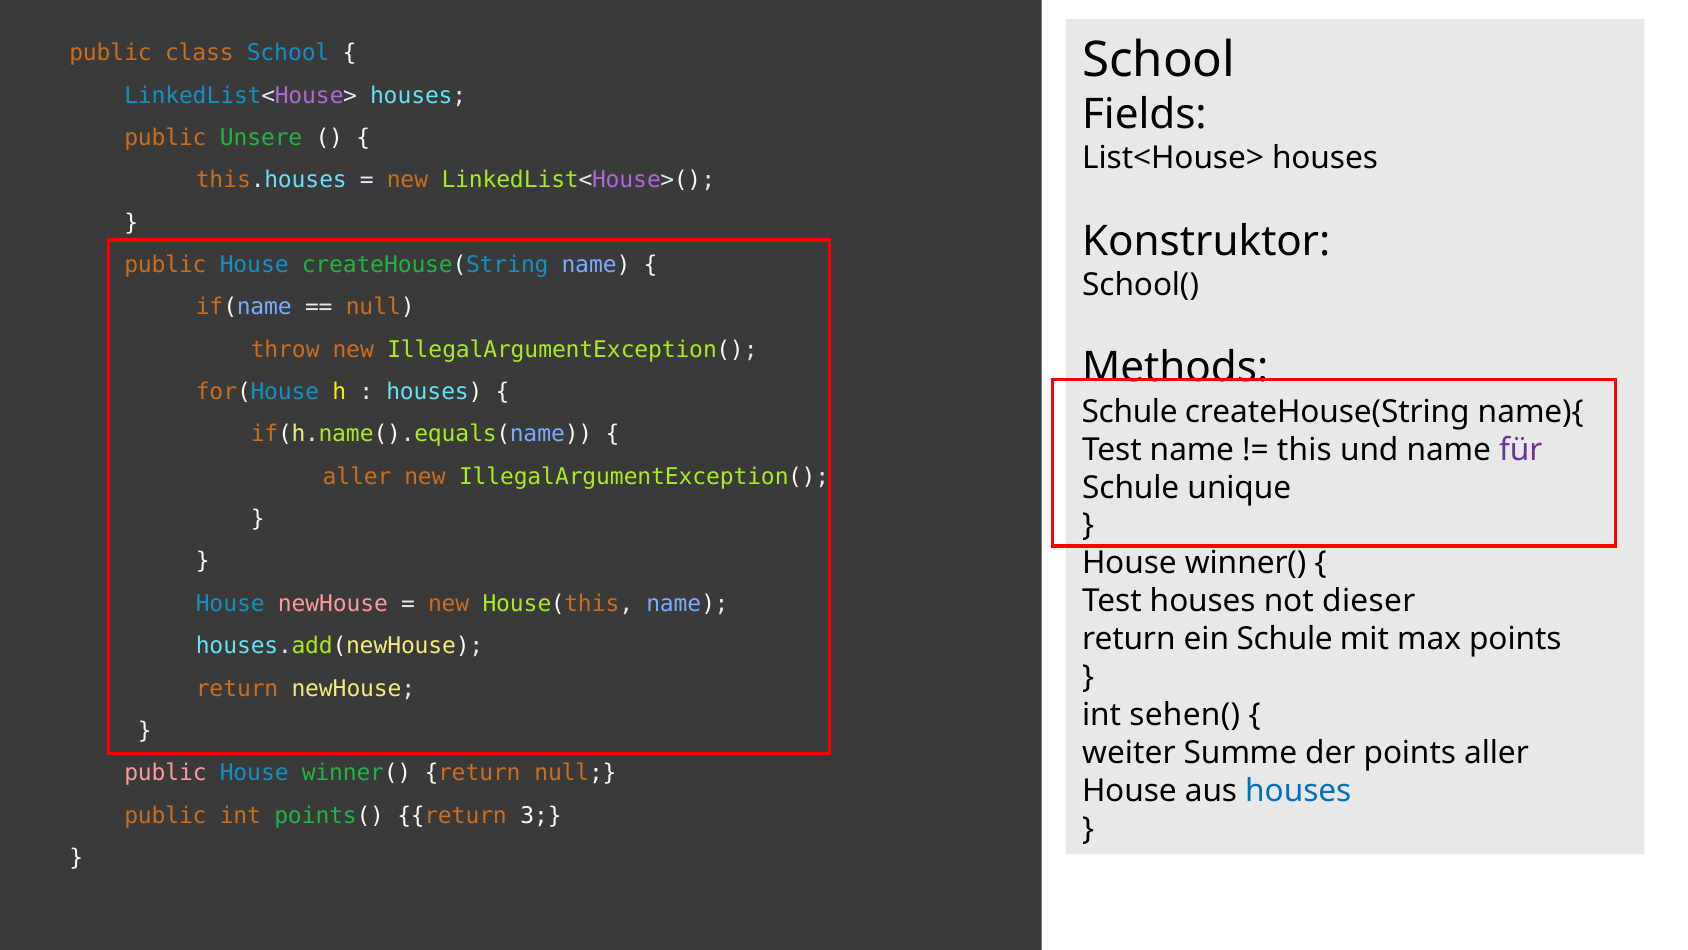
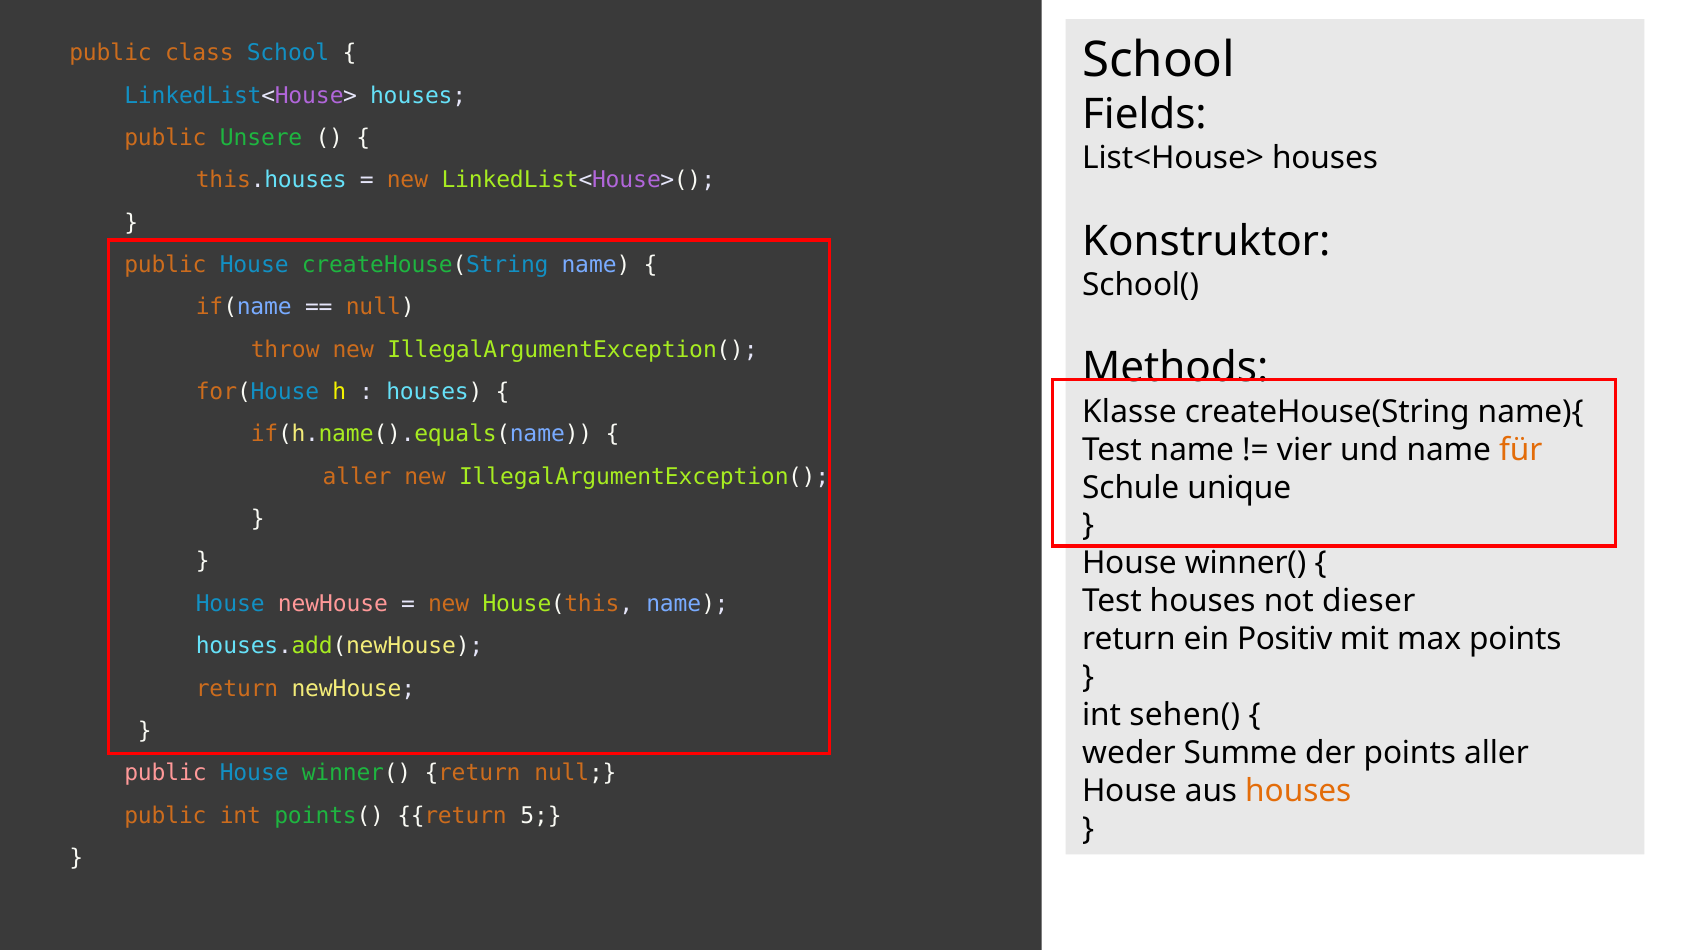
Schule: Schule -> Klasse (1129, 411)
this: this -> vier (1305, 449)
für colour: purple -> orange (1521, 449)
ein Schule: Schule -> Positiv (1285, 639)
weiter: weiter -> weder (1129, 753)
houses colour: blue -> orange (1298, 791)
3: 3 -> 5 (541, 815)
